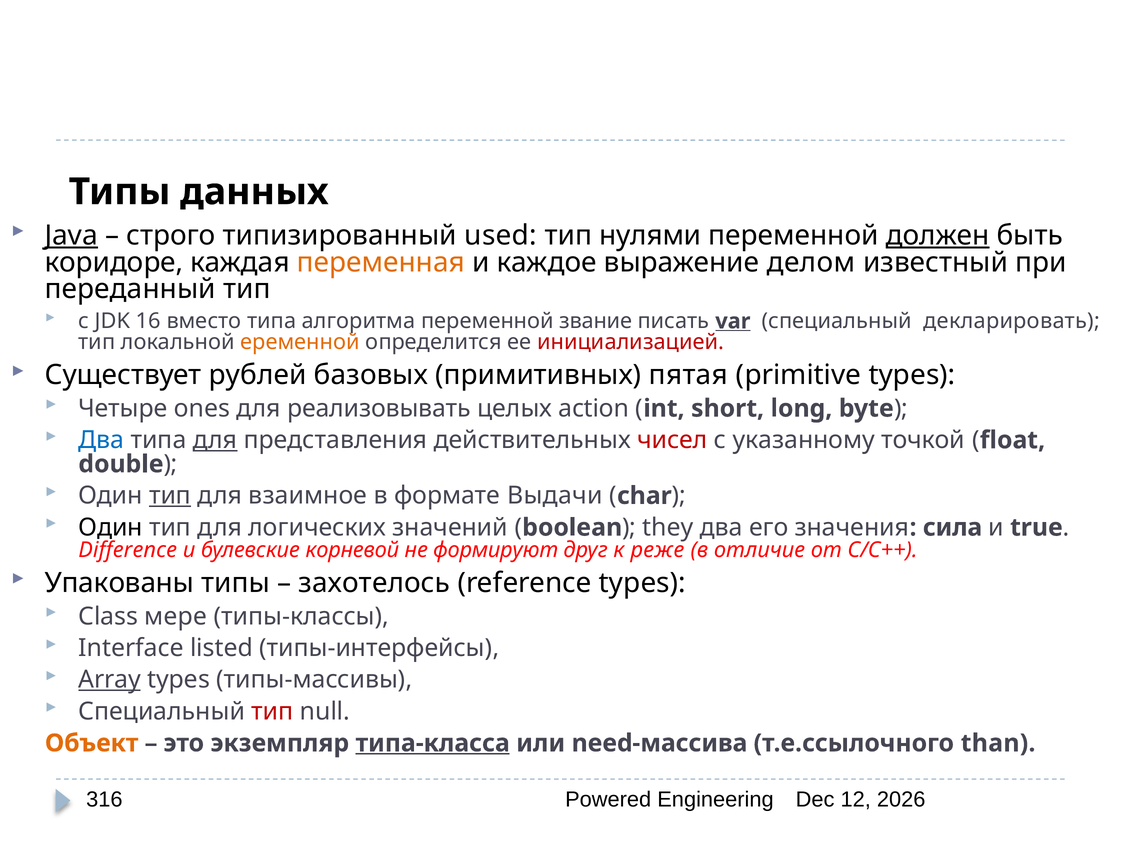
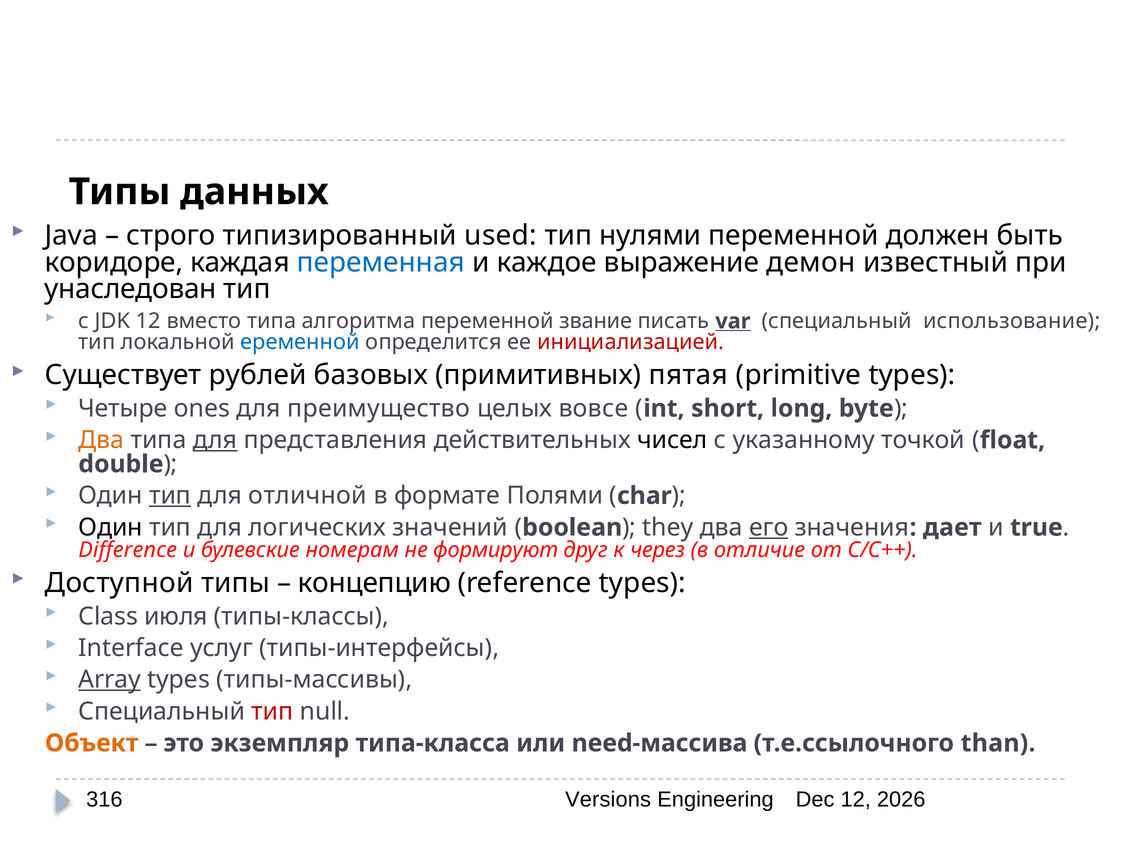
Java underline: present -> none (71, 235)
должен underline: present -> none (938, 235)
переменная colour: orange -> blue (381, 262)
делом: делом -> демон (811, 262)
переданный: переданный -> унаследован (130, 289)
JDK 16: 16 -> 12 (148, 321)
декларировать: декларировать -> использование (1012, 321)
еременной colour: orange -> blue (300, 342)
реализовывать: реализовывать -> преимущество (379, 408)
action: action -> вовсе (593, 408)
Два colour: blue -> orange (101, 440)
чисел colour: red -> black (672, 440)
взаимное: взаимное -> отличной (308, 496)
Выдачи: Выдачи -> Полями (555, 496)
его underline: none -> present (769, 527)
сила: сила -> дает (952, 527)
корневой: корневой -> номерам (352, 550)
реже: реже -> через (658, 550)
Упакованы: Упакованы -> Доступной (119, 583)
захотелось: захотелось -> концепцию (374, 583)
мере: мере -> июля (176, 616)
listed: listed -> услуг (222, 648)
типа-класса underline: present -> none (433, 743)
Powered: Powered -> Versions (608, 799)
